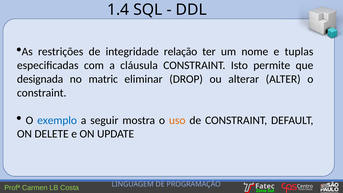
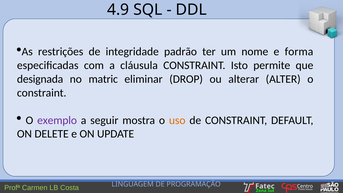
1.4: 1.4 -> 4.9 (118, 10)
relação: relação -> padrão (181, 52)
tuplas: tuplas -> forma (299, 52)
exemplo colour: blue -> purple (57, 120)
